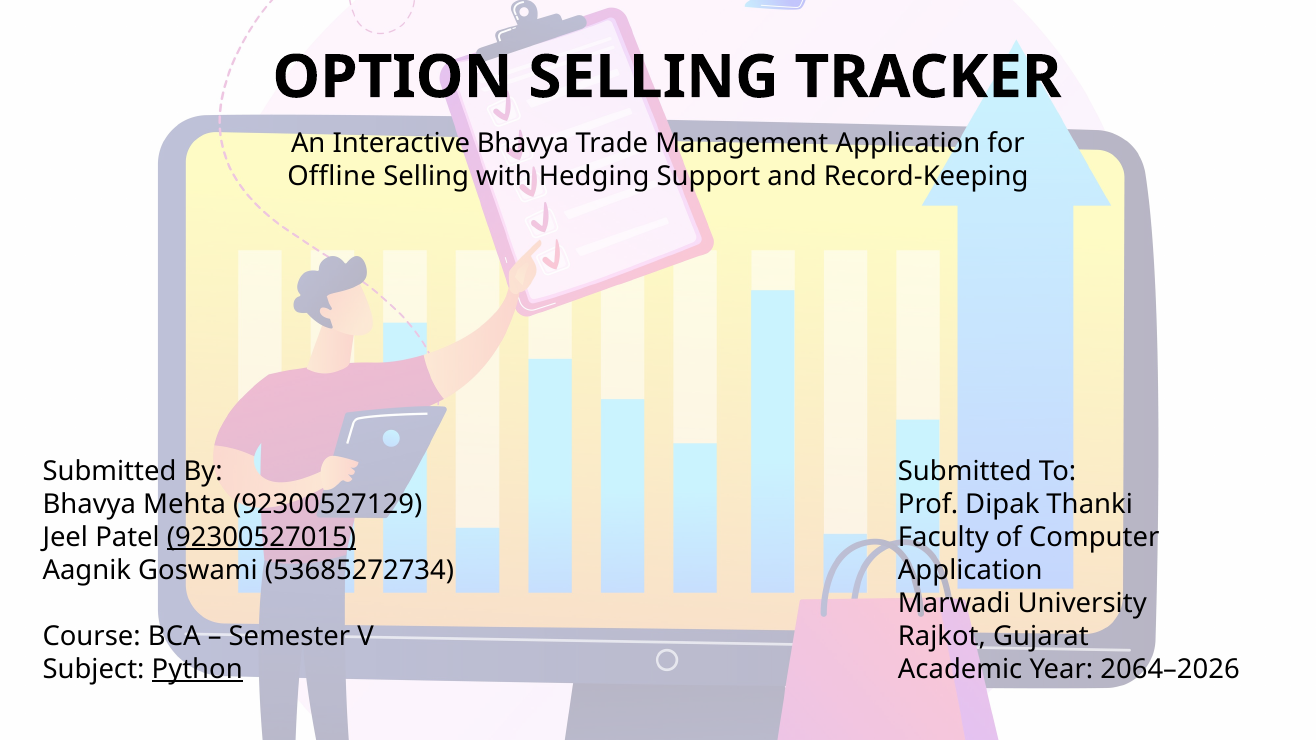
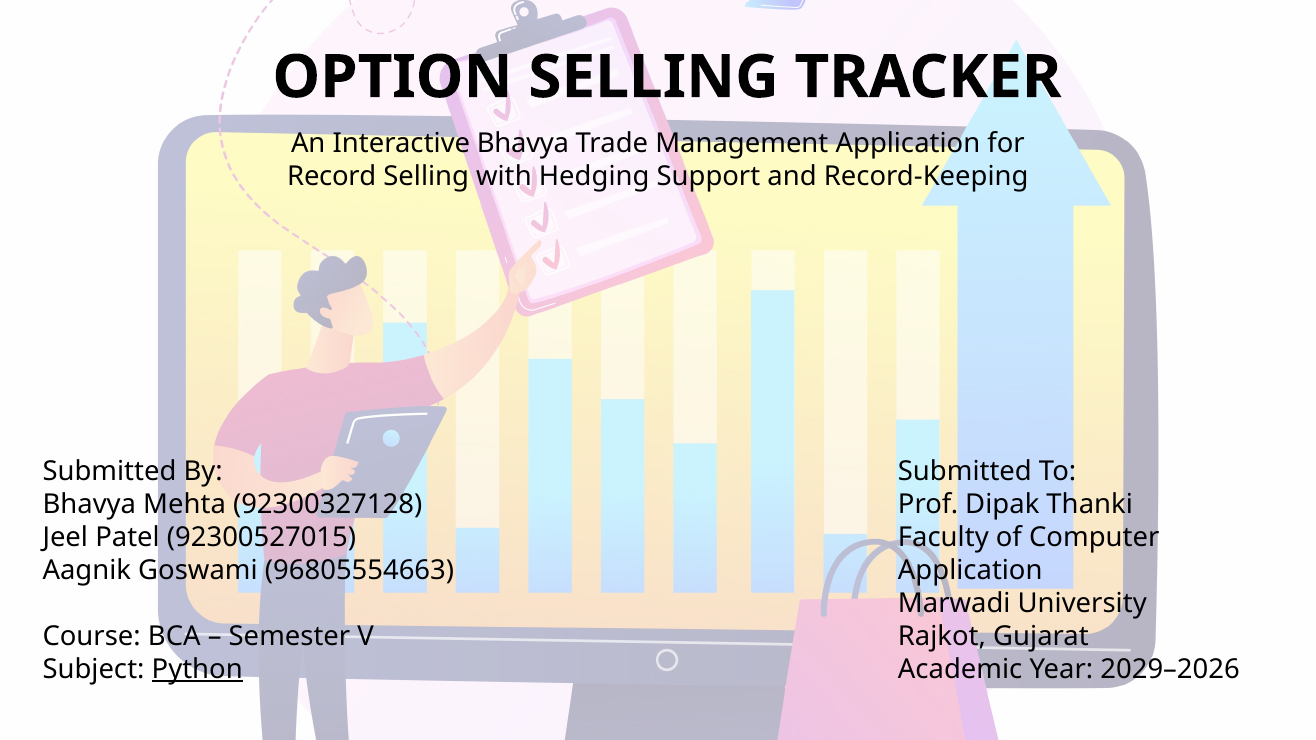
Offline: Offline -> Record (332, 177)
92300527129: 92300527129 -> 92300327128 (328, 505)
92300527015 underline: present -> none (262, 538)
53685272734: 53685272734 -> 96805554663 (360, 570)
2064–2026: 2064–2026 -> 2029–2026 (1170, 669)
